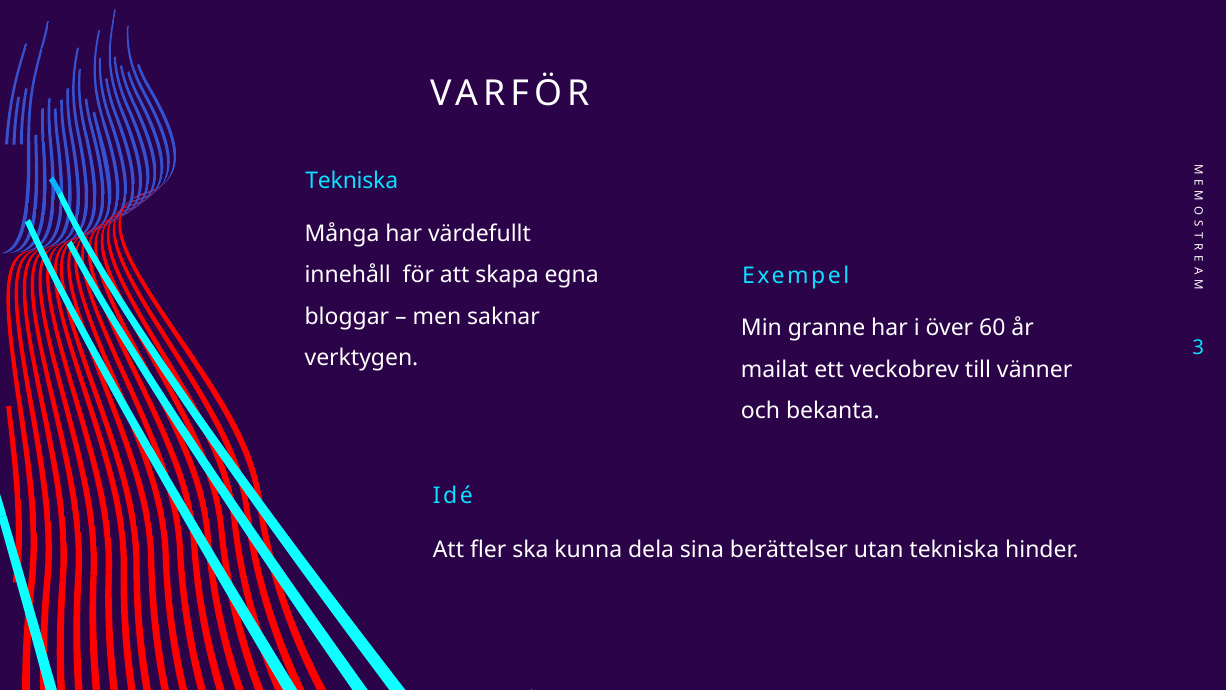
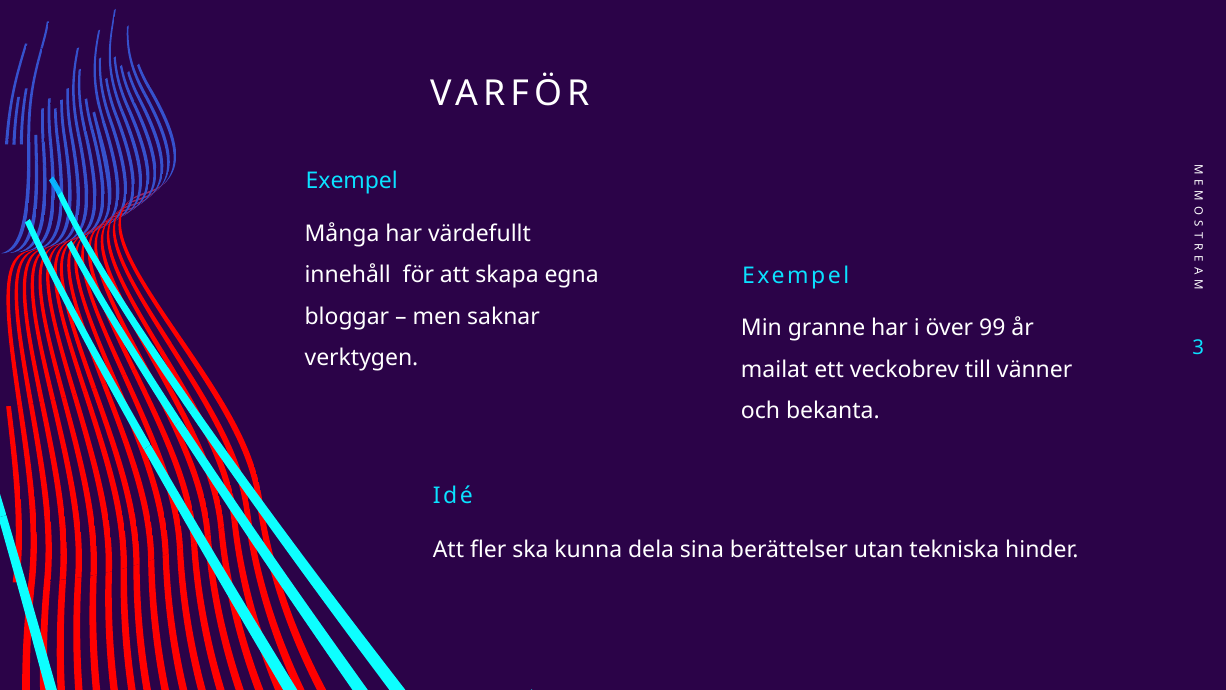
Tekniska: Tekniska -> Exempel (352, 181)
60: 60 -> 99 (992, 328)
